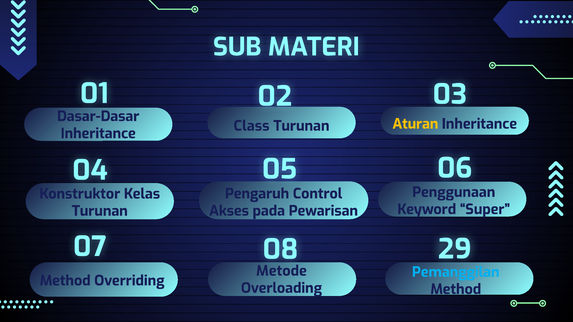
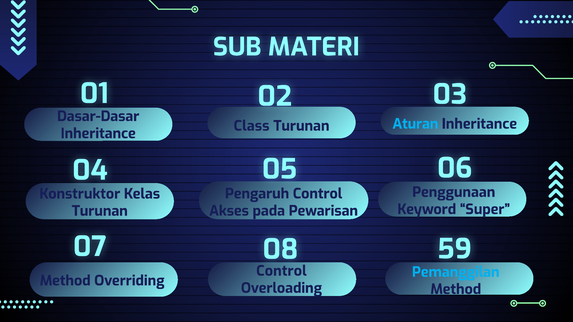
Aturan colour: yellow -> light blue (415, 124)
29: 29 -> 59 (455, 249)
Metode: Metode -> Control (281, 271)
